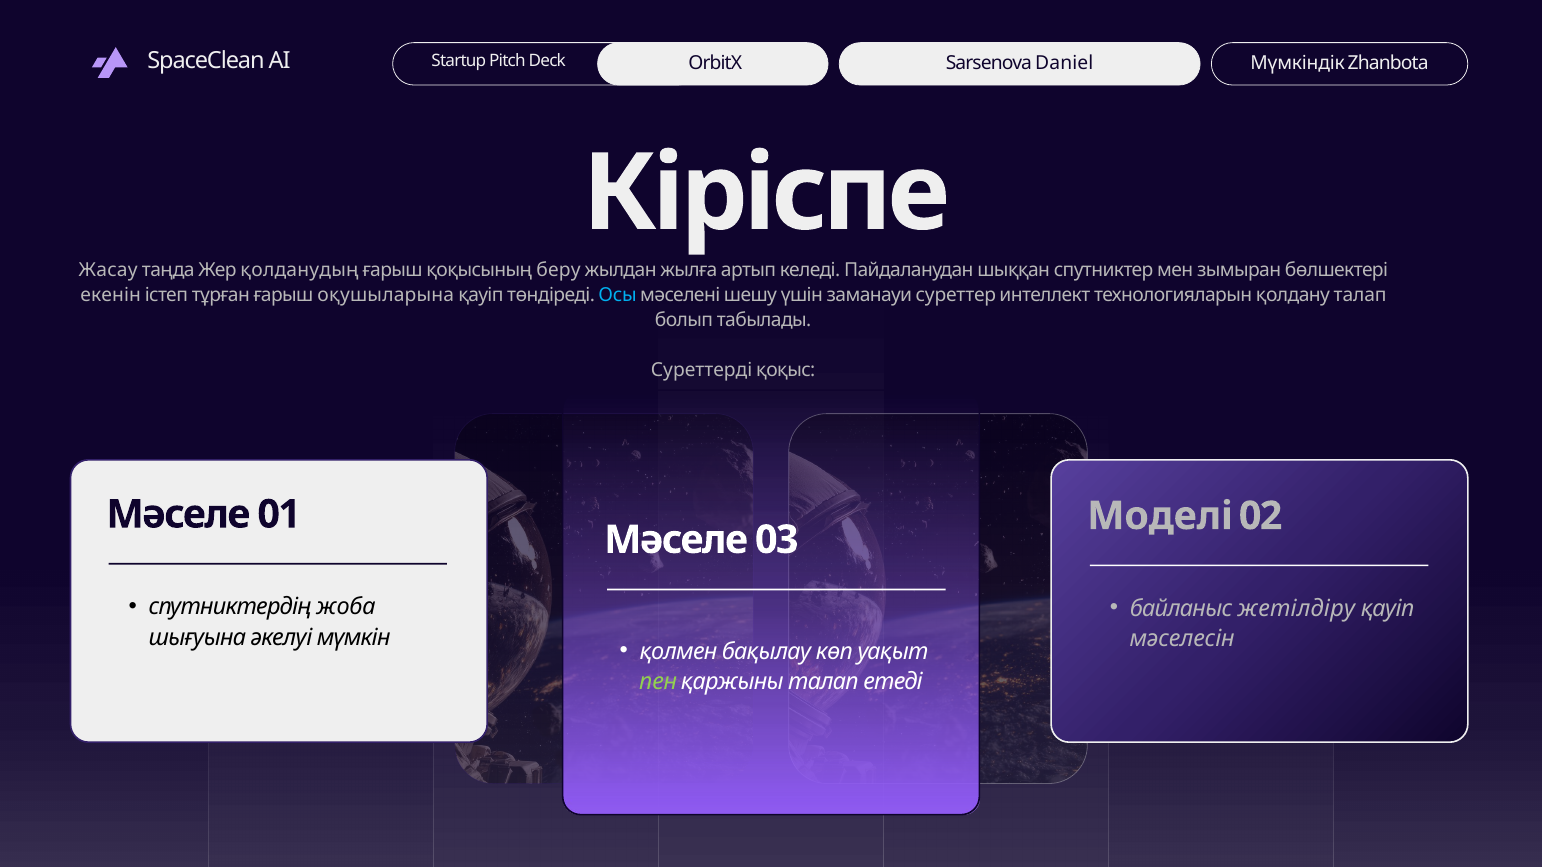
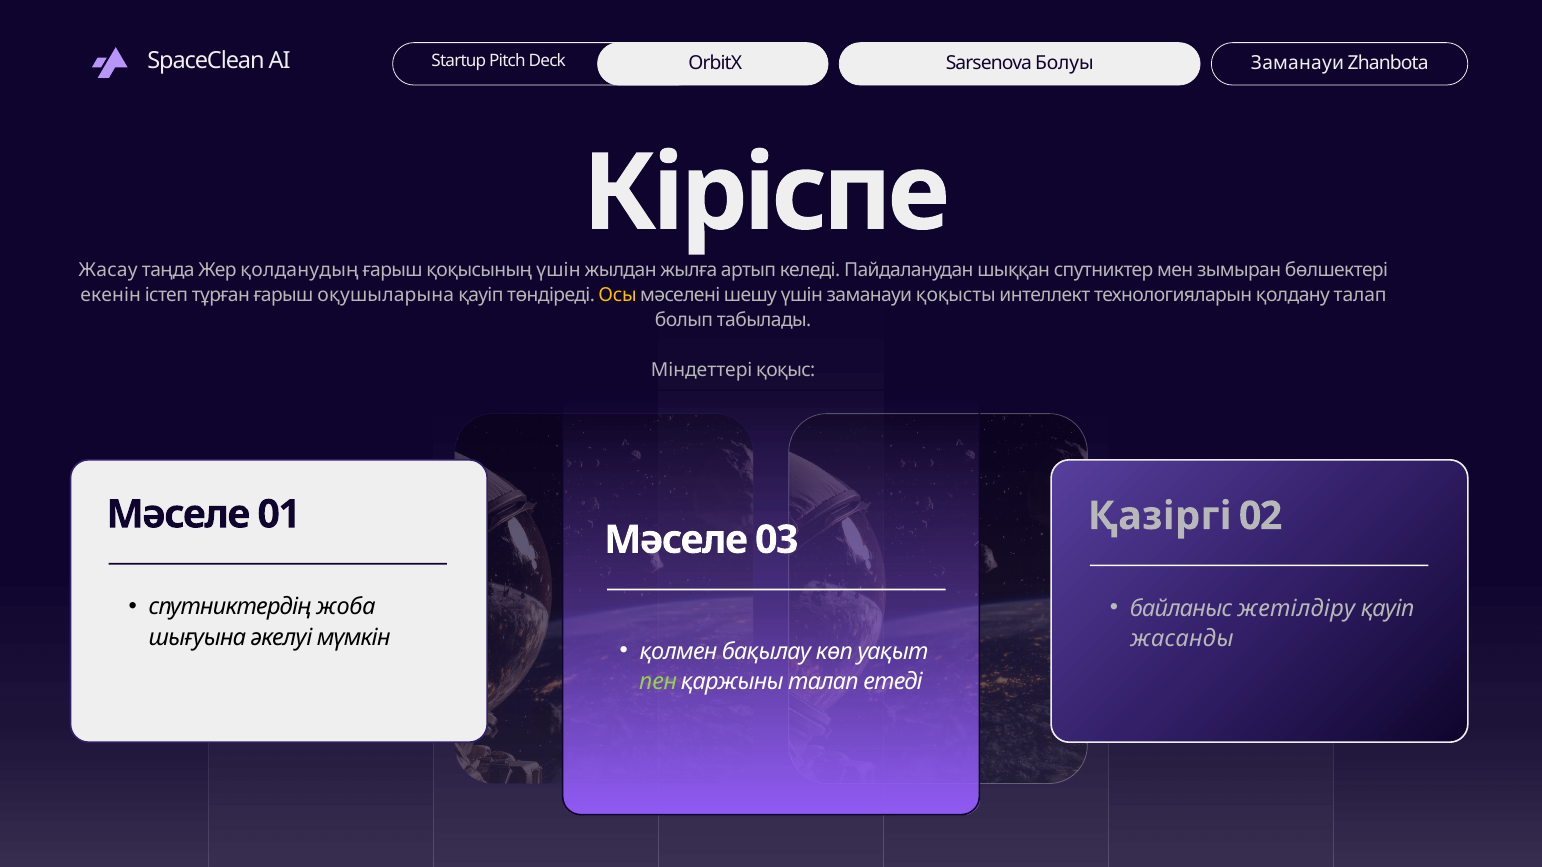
AI Мүмкіндік: Мүмкіндік -> Заманауи (1297, 63)
Daniel: Daniel -> Болуы (1064, 64)
қоқысының беру: беру -> үшін (558, 270)
Осы colour: light blue -> yellow (618, 295)
суреттер: суреттер -> қоқысты (956, 295)
Суреттерді: Суреттерді -> Міндеттері (702, 371)
Моделі: Моделі -> Қазіргі (1160, 516)
мәселесін: мәселесін -> жасанды (1182, 639)
